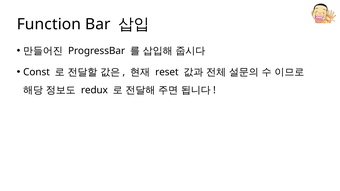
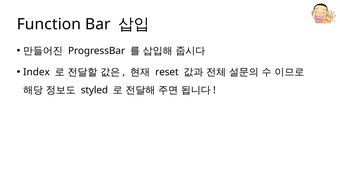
Const: Const -> Index (36, 72)
redux: redux -> styled (94, 90)
